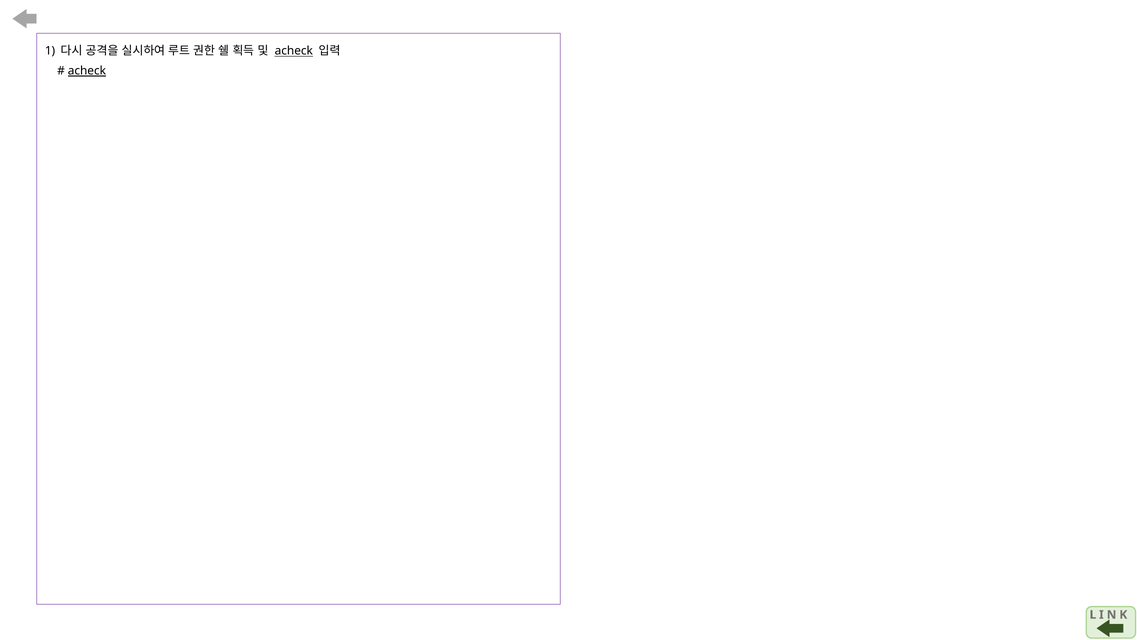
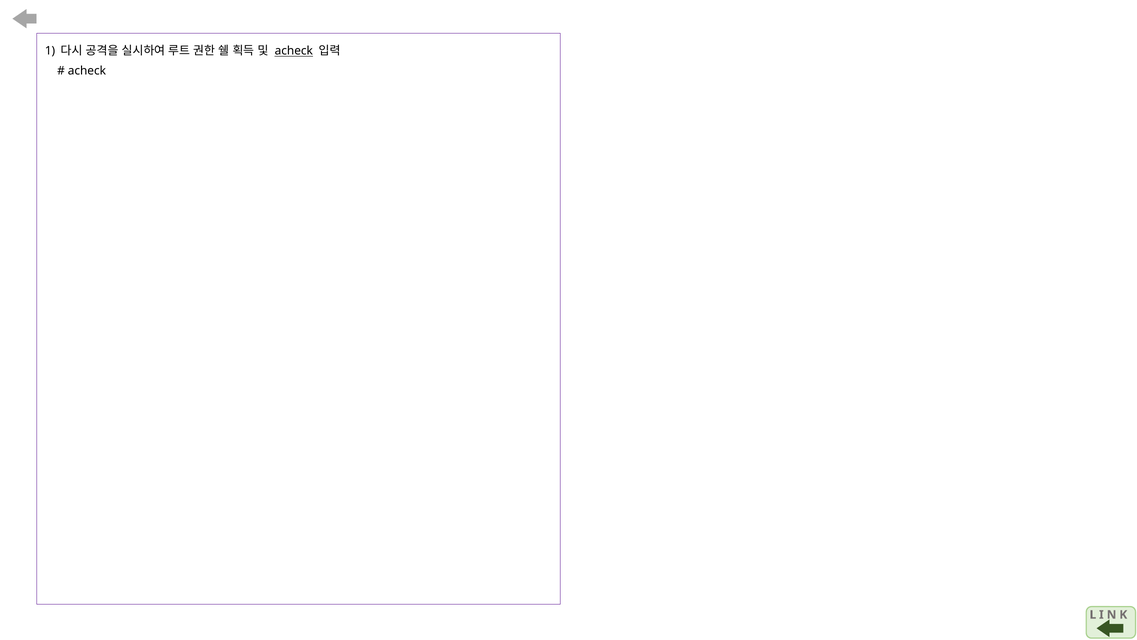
acheck underline: present -> none (87, 71)
